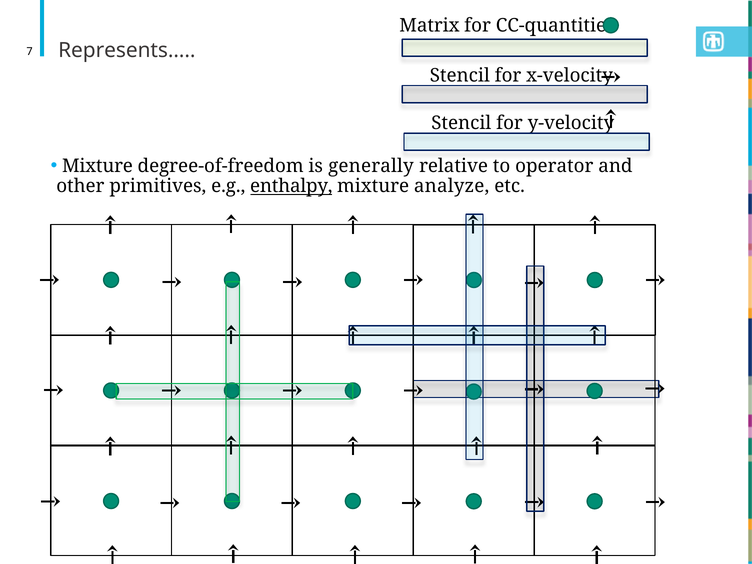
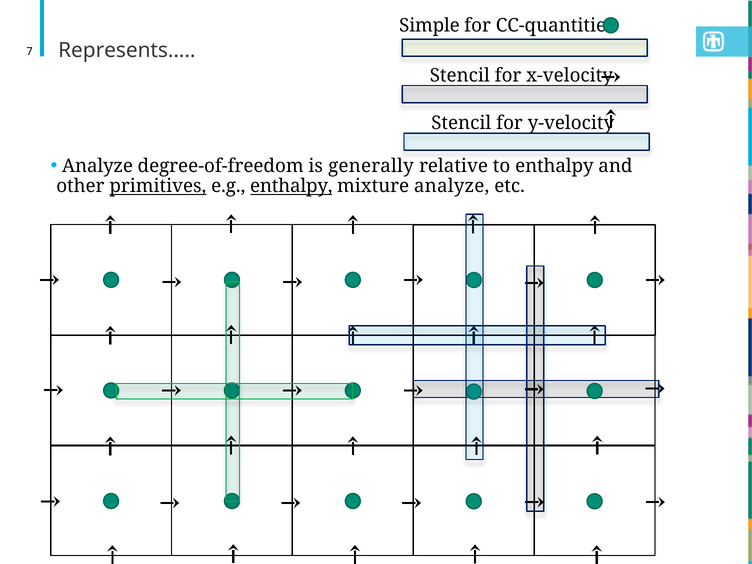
Matrix: Matrix -> Simple (429, 26)
Mixture: Mixture -> Analyze (97, 166)
to operator: operator -> enthalpy (554, 166)
primitives underline: none -> present (158, 186)
